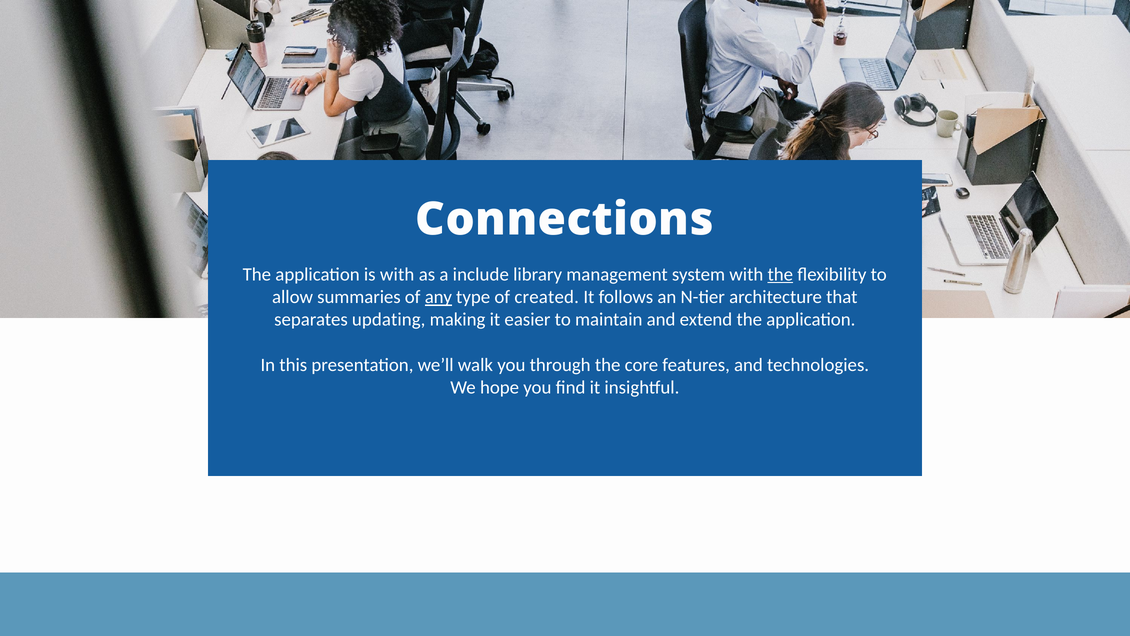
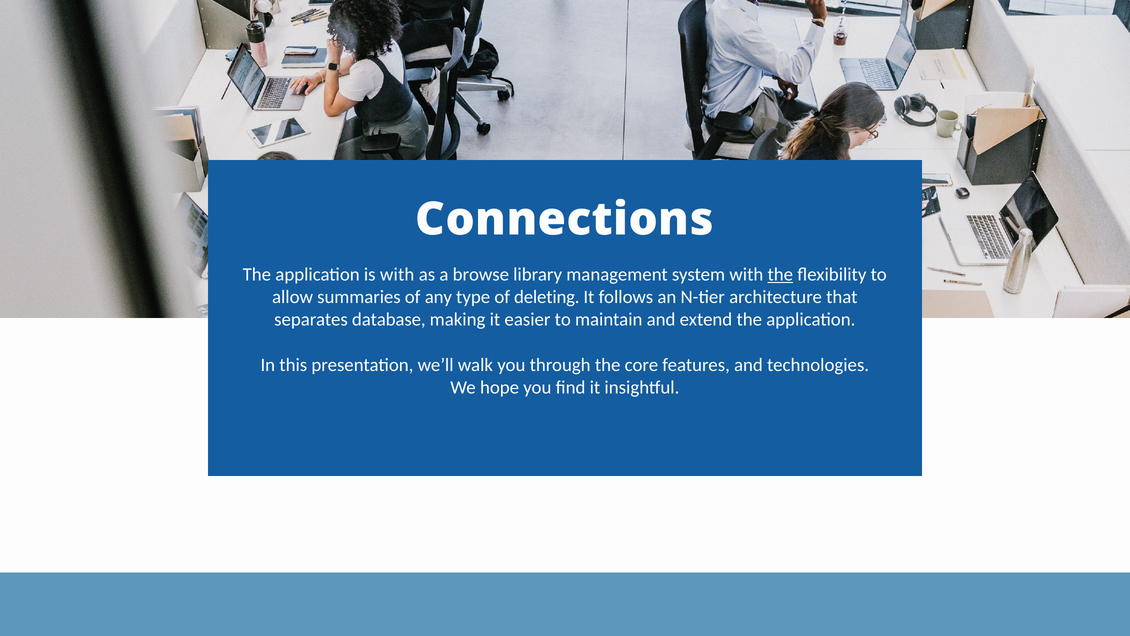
include: include -> browse (481, 274)
any underline: present -> none (438, 297)
created: created -> deleting (547, 297)
updating: updating -> database (389, 320)
